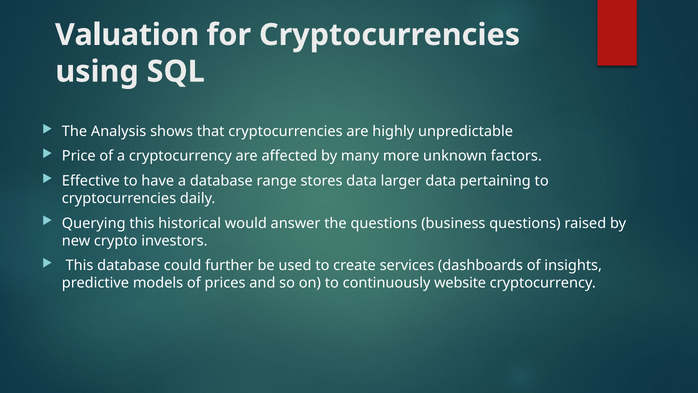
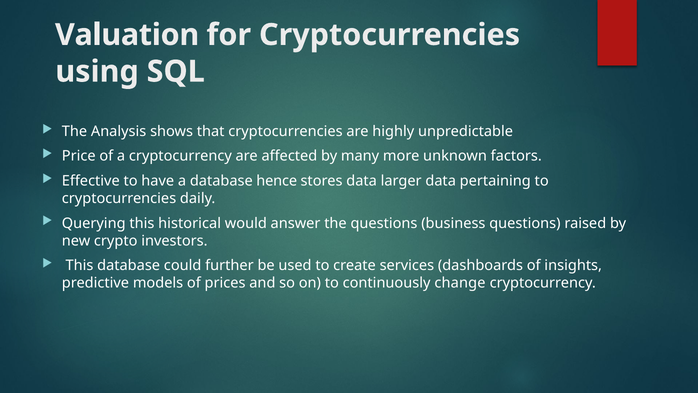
range: range -> hence (277, 181)
website: website -> change (460, 283)
